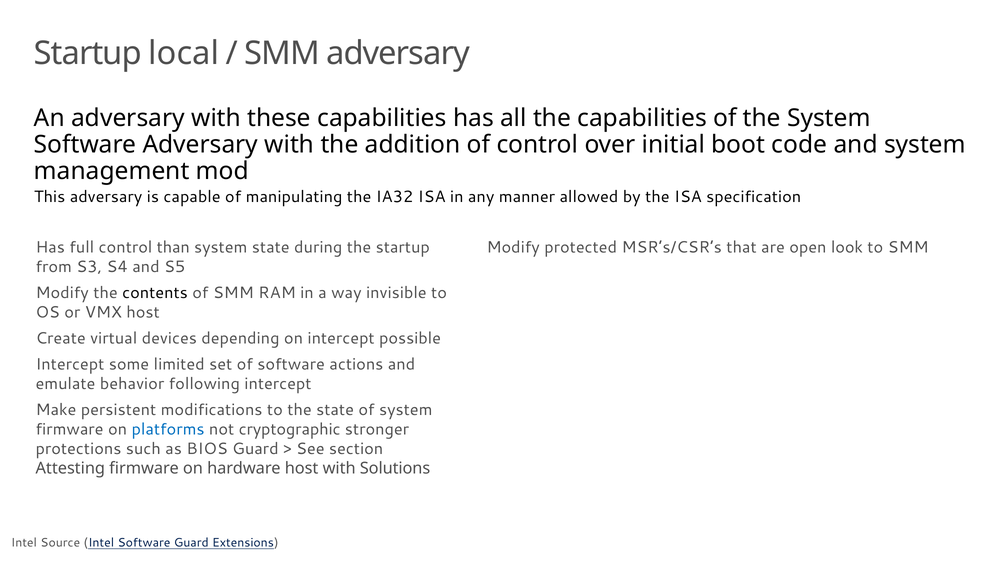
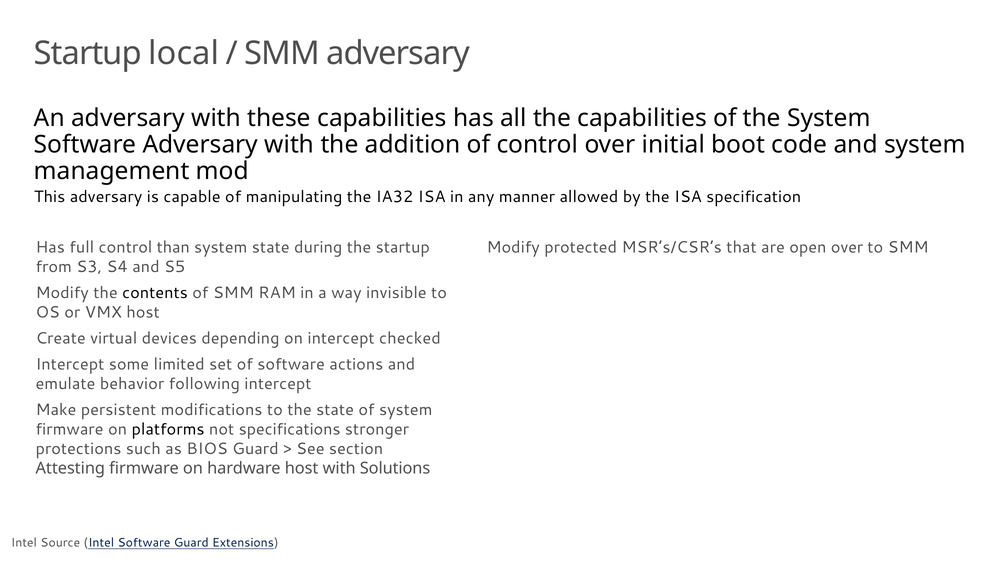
open look: look -> over (847, 247)
possible: possible -> checked (410, 338)
platforms colour: blue -> black (168, 429)
cryptographic: cryptographic -> specifications (290, 429)
